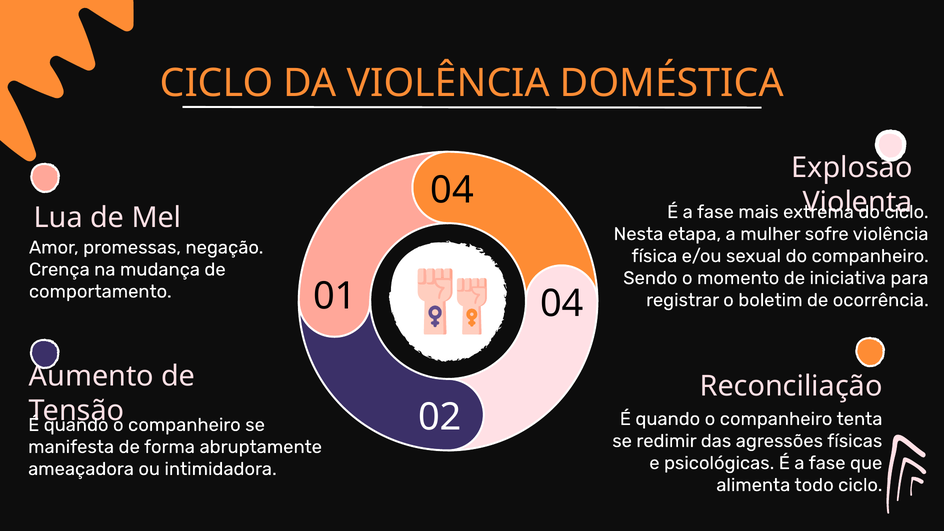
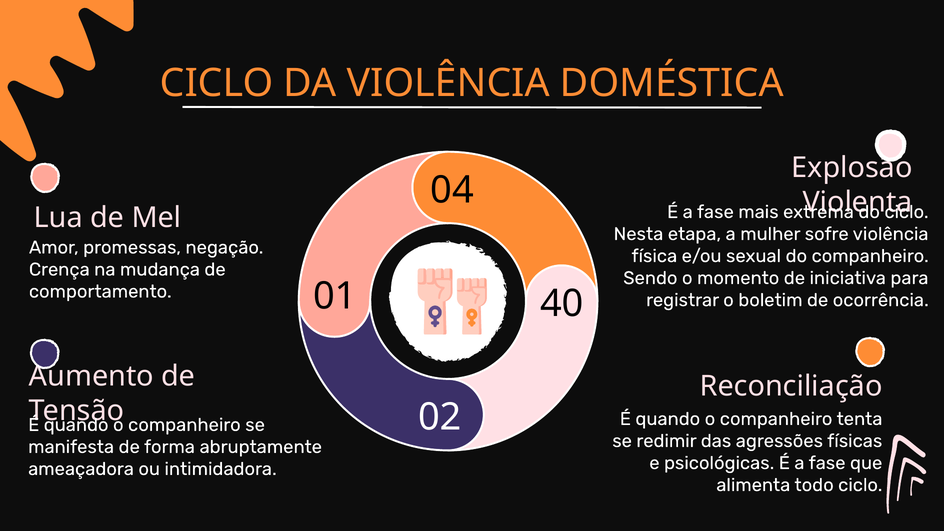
01 04: 04 -> 40 (562, 304)
